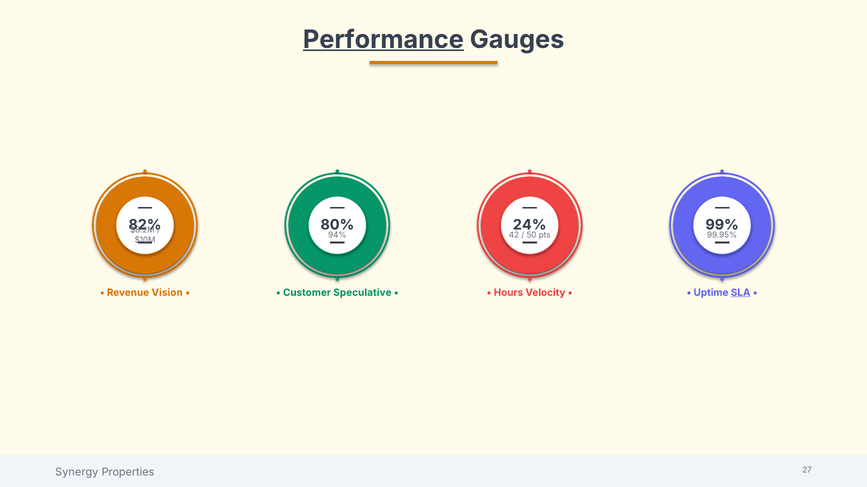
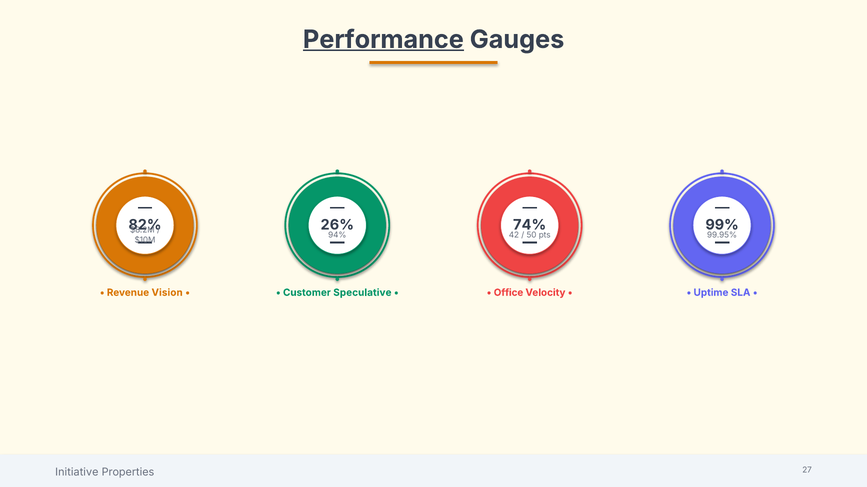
80%: 80% -> 26% (337, 225)
24%: 24% -> 74% (530, 225)
Hours: Hours -> Office (508, 293)
SLA underline: present -> none (741, 293)
Synergy: Synergy -> Initiative (77, 473)
